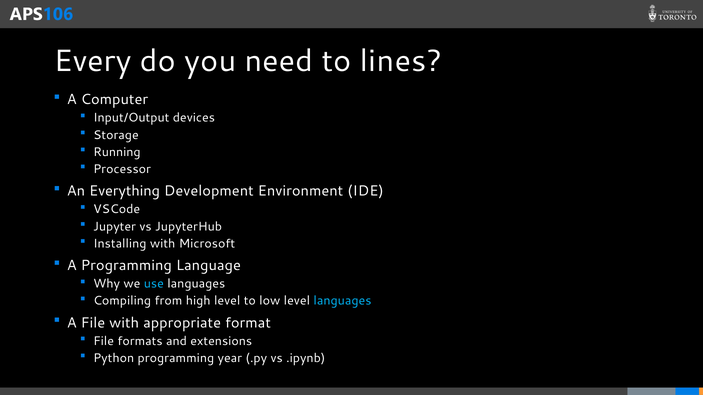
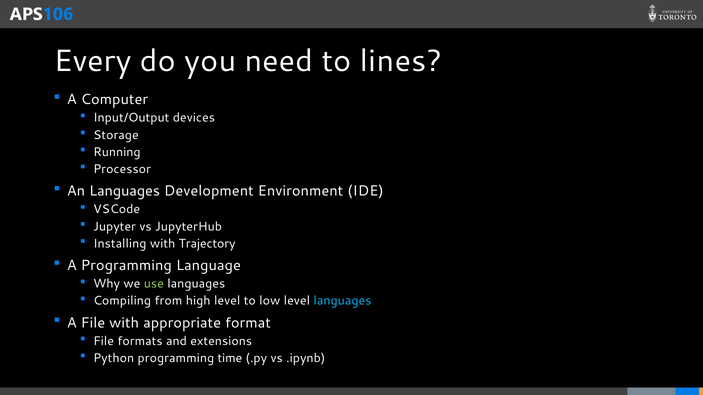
An Everything: Everything -> Languages (125, 191)
Microsoft: Microsoft -> Trajectory (207, 244)
use colour: light blue -> light green (154, 284)
year: year -> time (230, 358)
